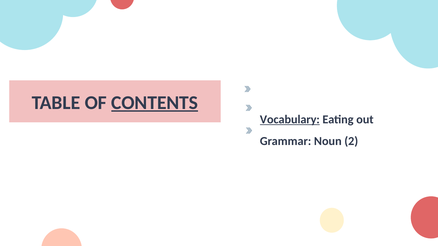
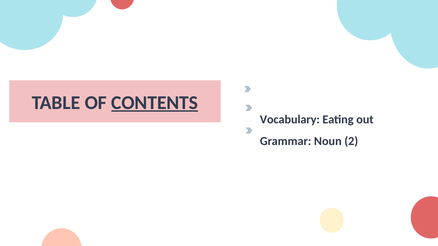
Vocabulary underline: present -> none (290, 120)
